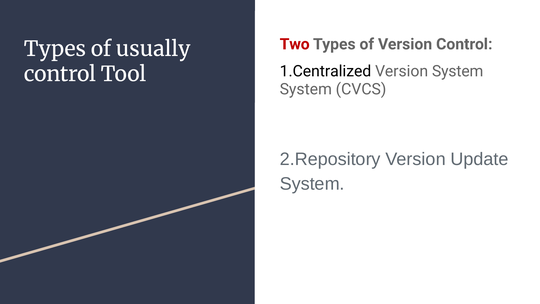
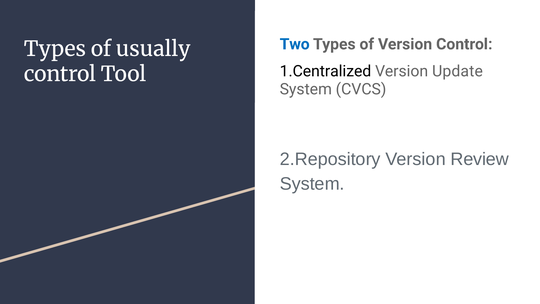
Two colour: red -> blue (295, 44)
Version System: System -> Update (457, 71)
Update: Update -> Review (480, 159)
